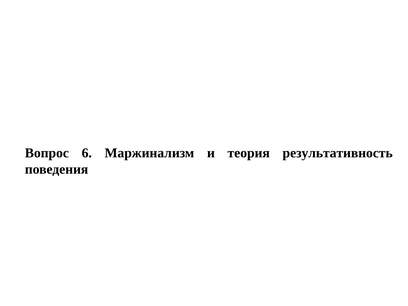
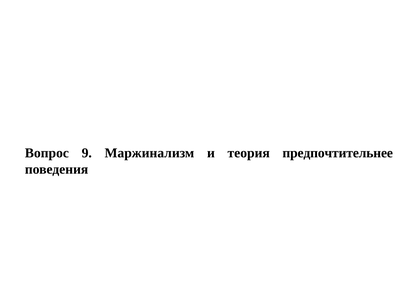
6: 6 -> 9 (87, 153)
результативность: результативность -> предпочтительнее (338, 153)
